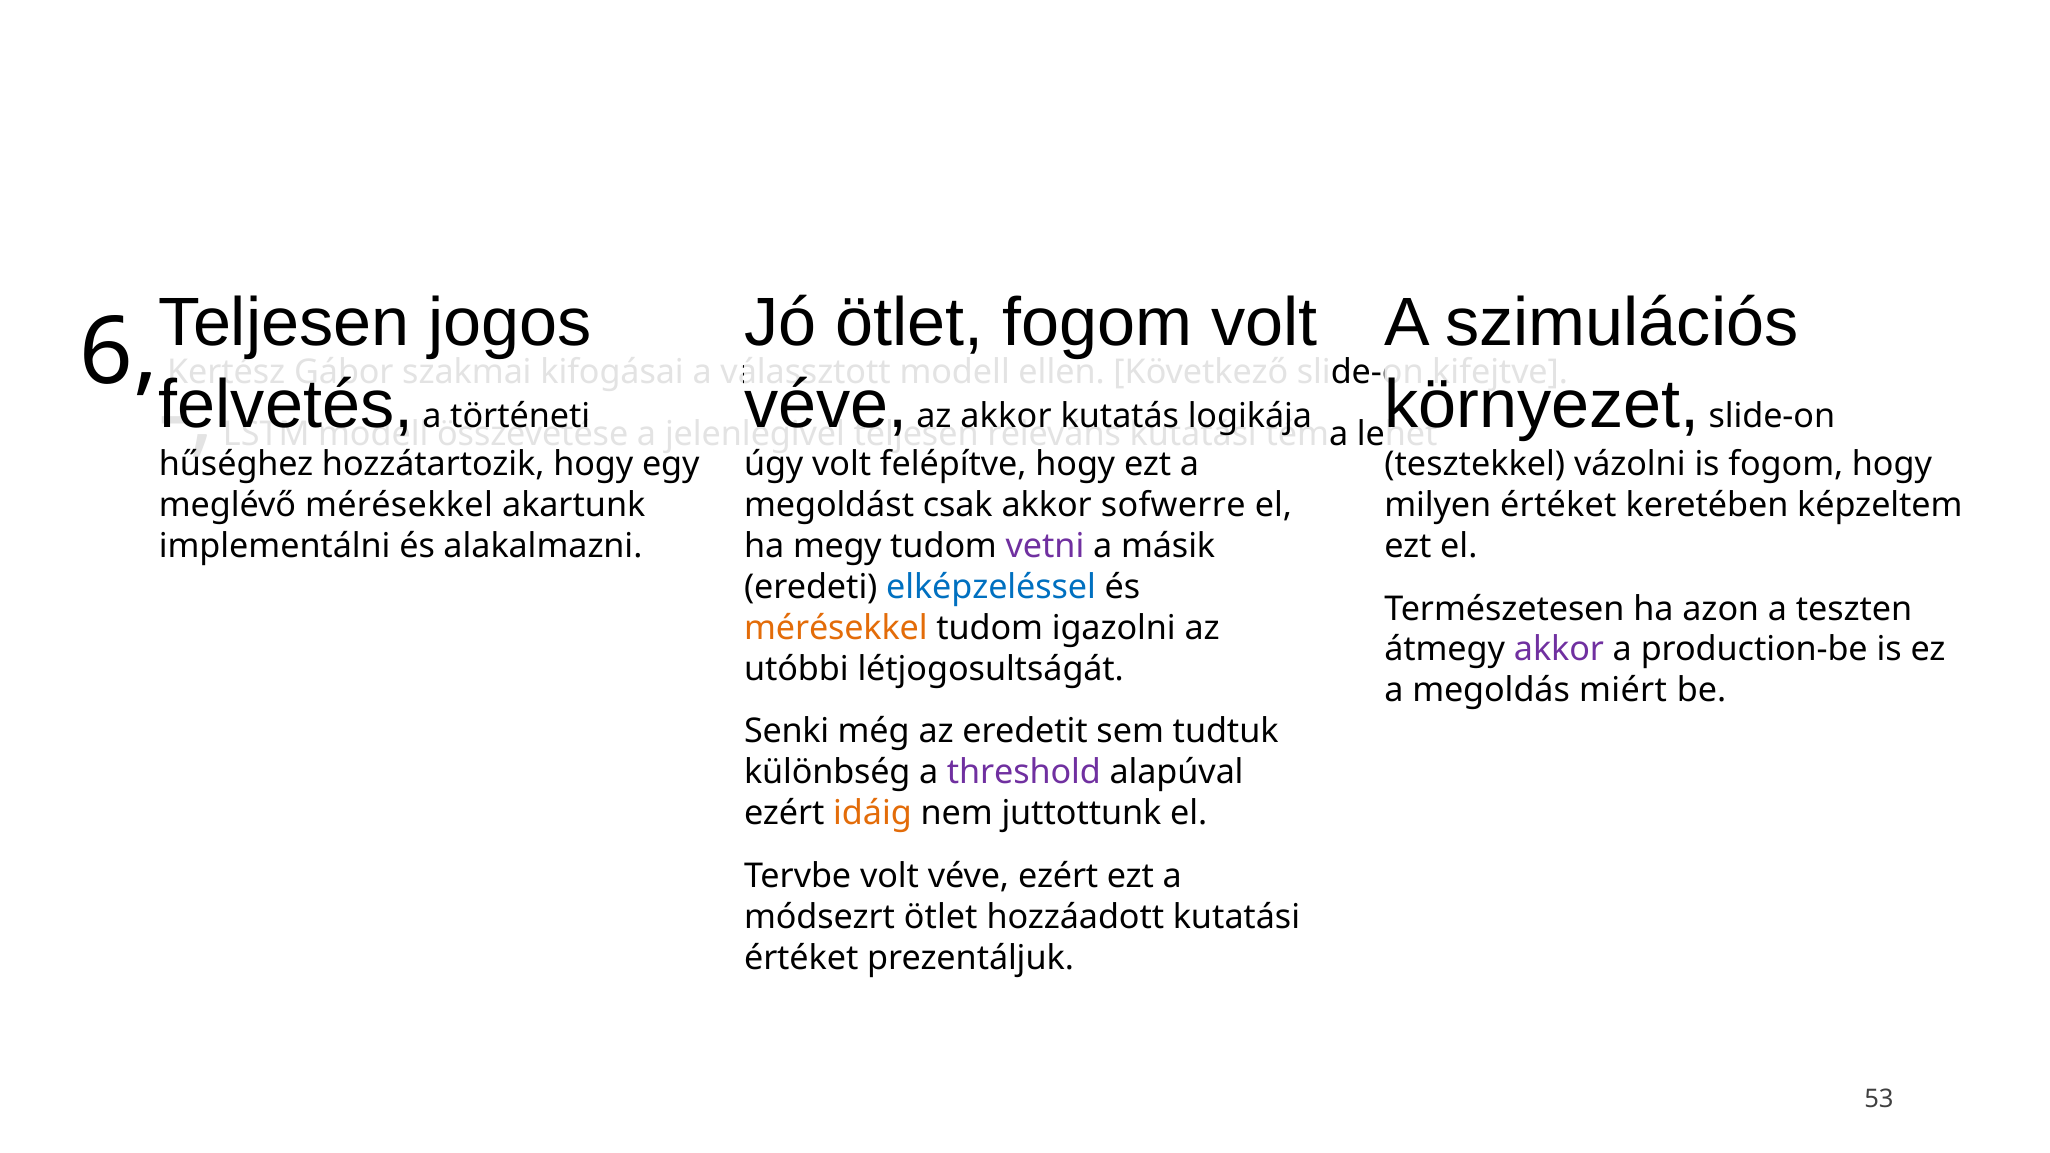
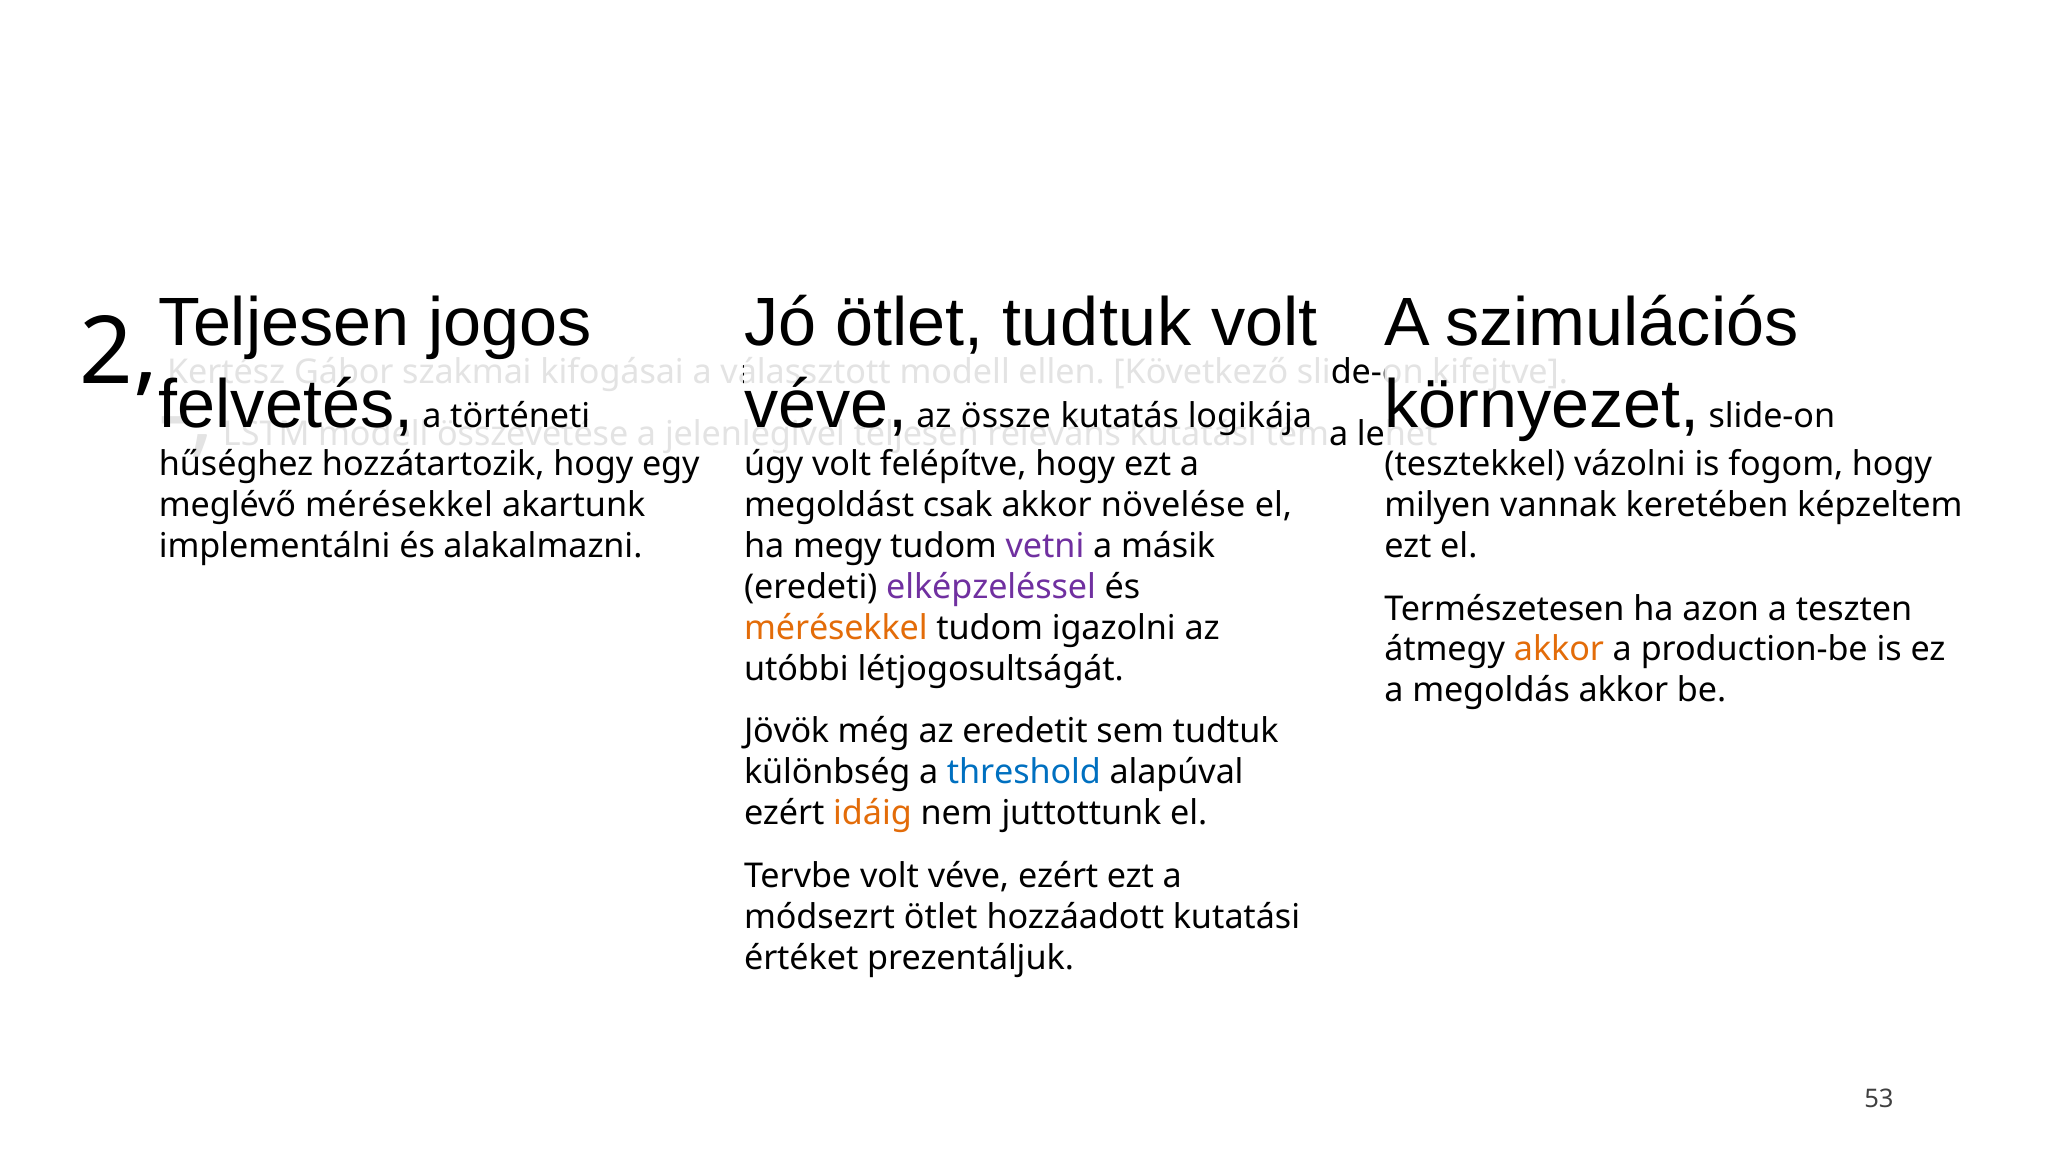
ötlet fogom: fogom -> tudtuk (1097, 323)
6: 6 -> 2 (119, 353)
akkor: akkor -> össze (1006, 417)
sofwerre: sofwerre -> növelése (1173, 505)
milyen értéket: értéket -> vannak (1558, 505)
elképzeléssel colour: blue -> purple (991, 587)
akkor colour: purple -> orange (1559, 650)
megoldás miért: miért -> akkor (1623, 691)
Senki: Senki -> Jövök (787, 732)
threshold colour: purple -> blue (1024, 773)
